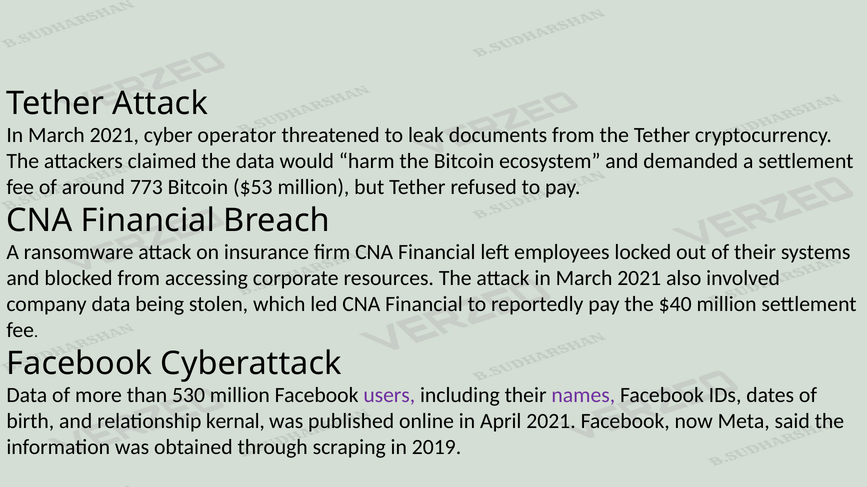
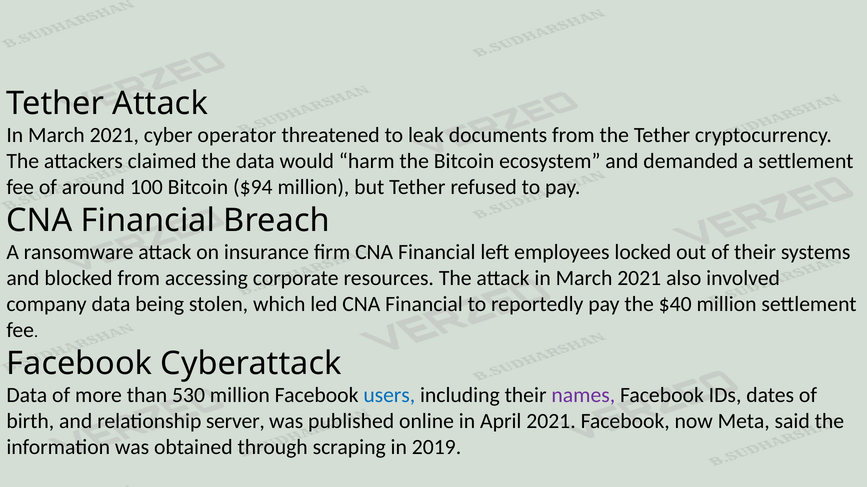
773: 773 -> 100 (146, 188)
$53: $53 -> $94 (253, 188)
users colour: purple -> blue (389, 396)
kernal: kernal -> server (235, 422)
